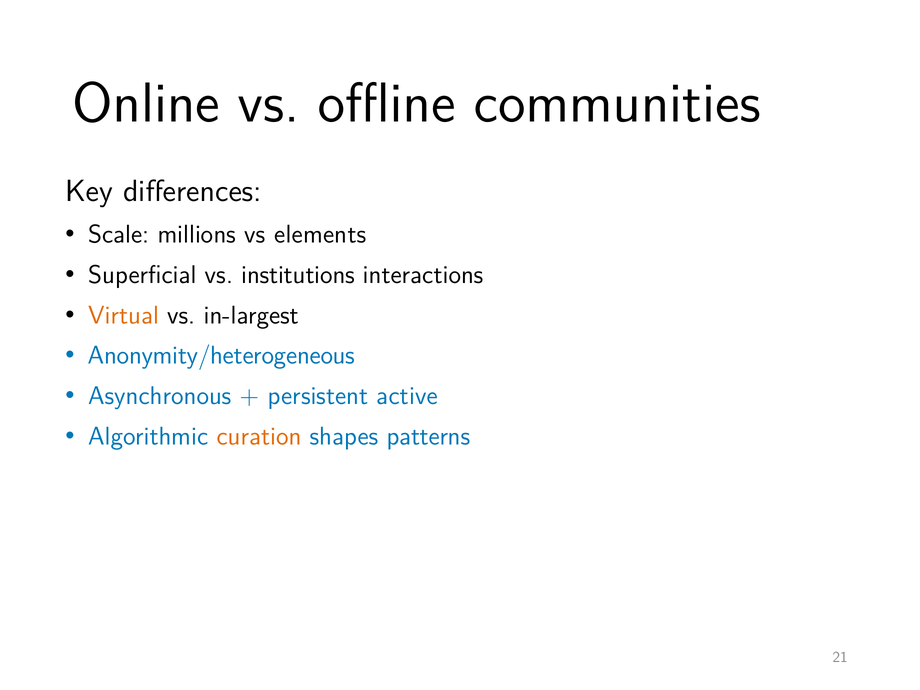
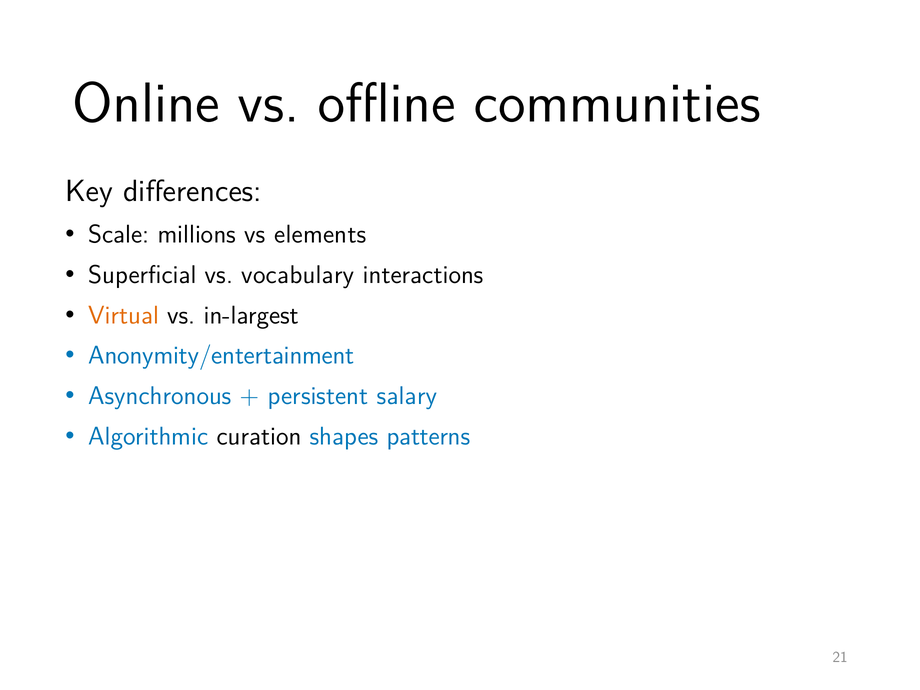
institutions: institutions -> vocabulary (298, 275)
Anonymity/heterogeneous: Anonymity/heterogeneous -> Anonymity/entertainment (221, 356)
active: active -> salary (407, 396)
curation colour: orange -> black (259, 436)
